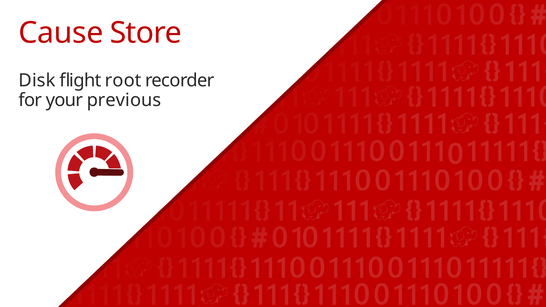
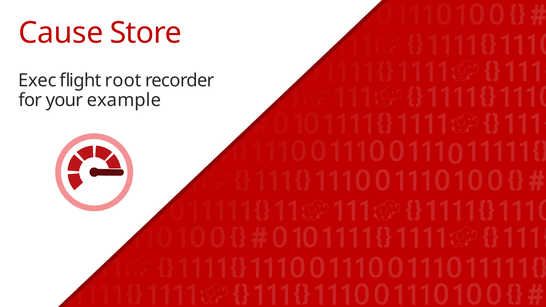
Disk: Disk -> Exec (37, 80)
previous: previous -> example (124, 100)
